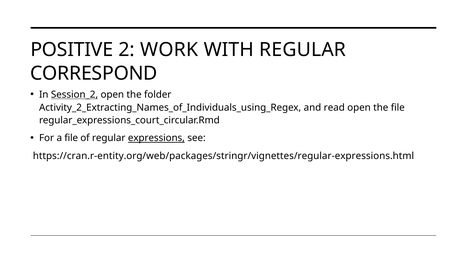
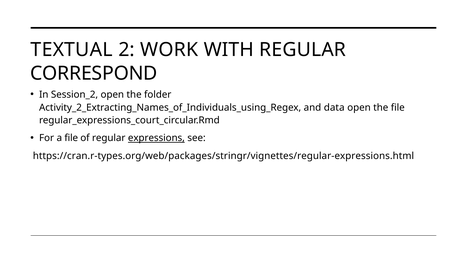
POSITIVE: POSITIVE -> TEXTUAL (72, 50)
Session_2 underline: present -> none (75, 95)
read: read -> data (334, 107)
https://cran.r-entity.org/web/packages/stringr/vignettes/regular-expressions.html: https://cran.r-entity.org/web/packages/stringr/vignettes/regular-expressions.html -> https://cran.r-types.org/web/packages/stringr/vignettes/regular-expressions.html (223, 156)
